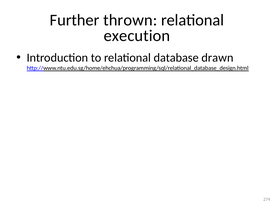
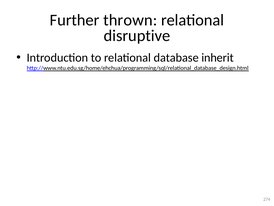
execution: execution -> disruptive (137, 36)
drawn: drawn -> inherit (218, 57)
